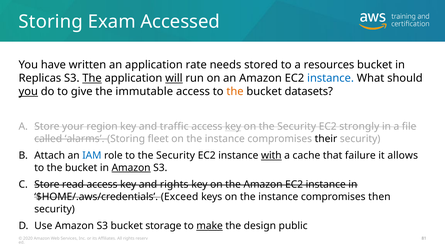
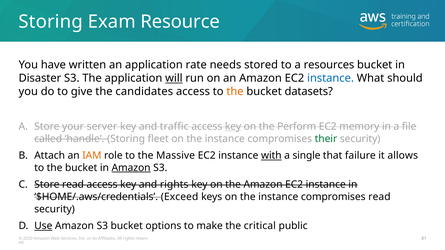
Accessed: Accessed -> Resource (180, 22)
Replicas: Replicas -> Disaster (40, 78)
The underline: present -> none (92, 78)
you underline: present -> none (28, 92)
immutable: immutable -> candidates (144, 92)
region: region -> server (102, 127)
on the Security: Security -> Perform (297, 127)
strongly: strongly -> memory (359, 127)
alarms: alarms -> handle (85, 139)
their colour: black -> green (326, 139)
IAM colour: blue -> orange (92, 156)
to the Security: Security -> Massive (176, 156)
cache: cache -> single (306, 156)
compromises then: then -> read (379, 197)
Use underline: none -> present (43, 226)
storage: storage -> options (163, 226)
make underline: present -> none (210, 226)
design: design -> critical (260, 226)
